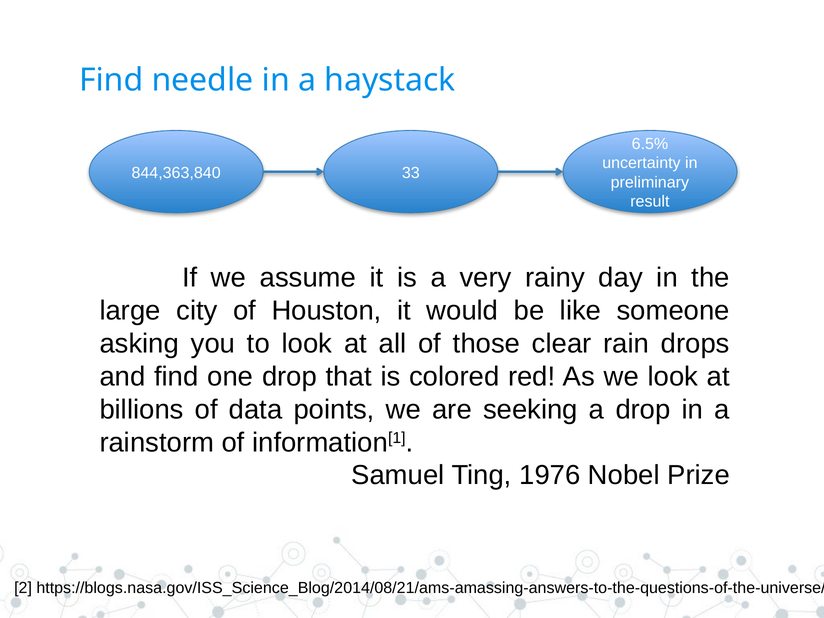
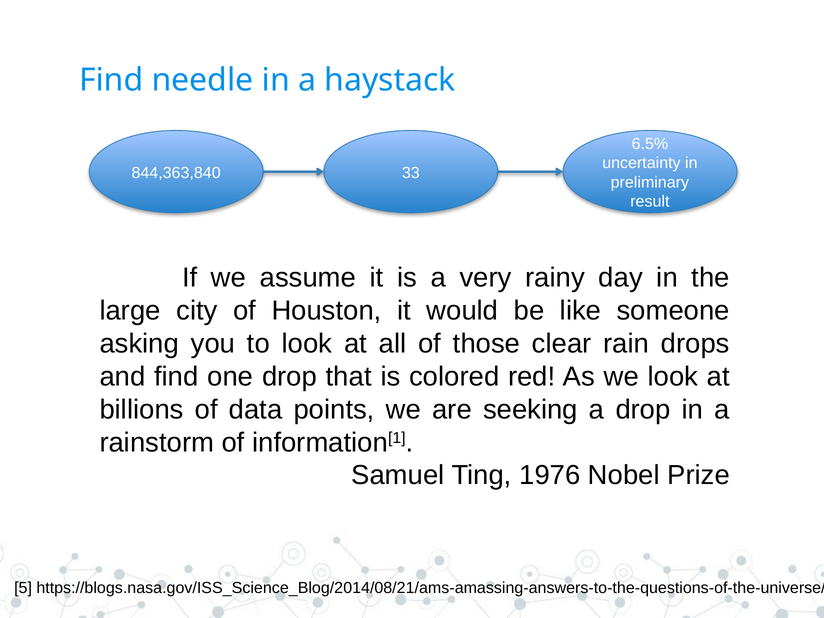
2: 2 -> 5 (23, 588)
